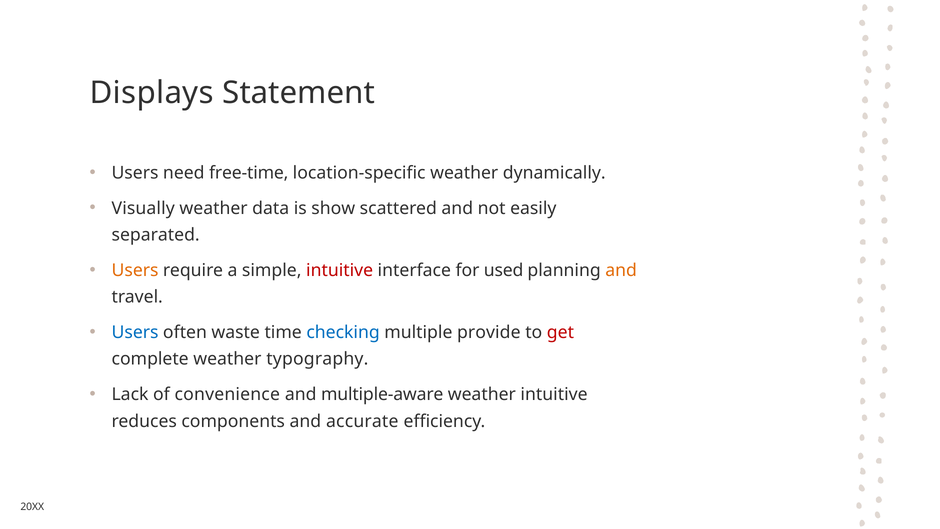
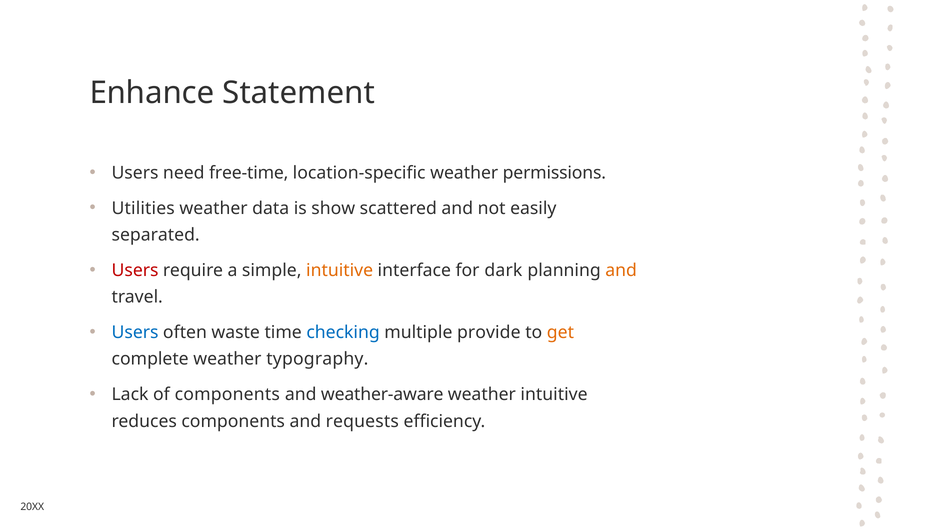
Displays: Displays -> Enhance (152, 93)
dynamically: dynamically -> permissions (554, 173)
Visually: Visually -> Utilities (143, 208)
Users colour: orange -> red (135, 270)
intuitive colour: red -> orange (340, 270)
used: used -> dark (503, 270)
get colour: red -> orange (560, 332)
of convenience: convenience -> components (227, 394)
multiple-aware: multiple-aware -> weather-aware (382, 394)
accurate: accurate -> requests (362, 421)
